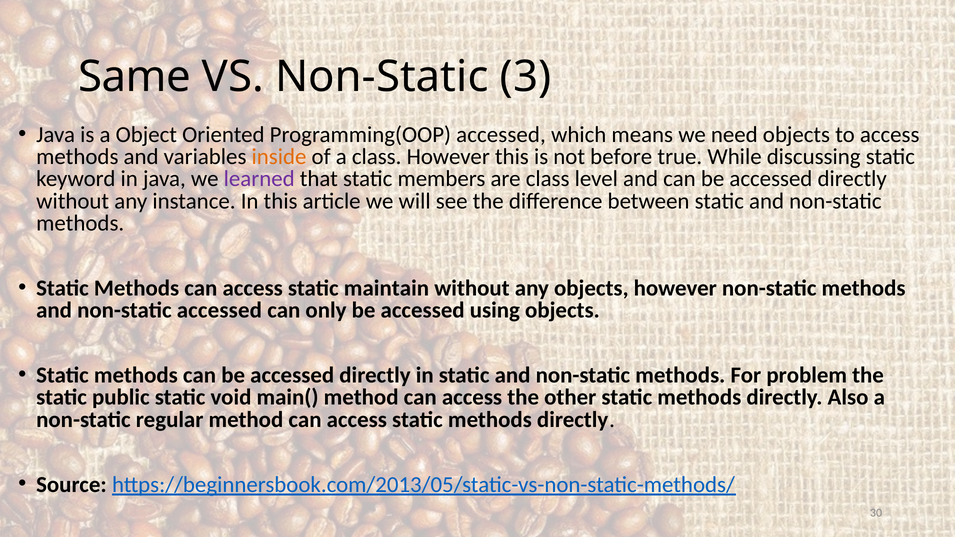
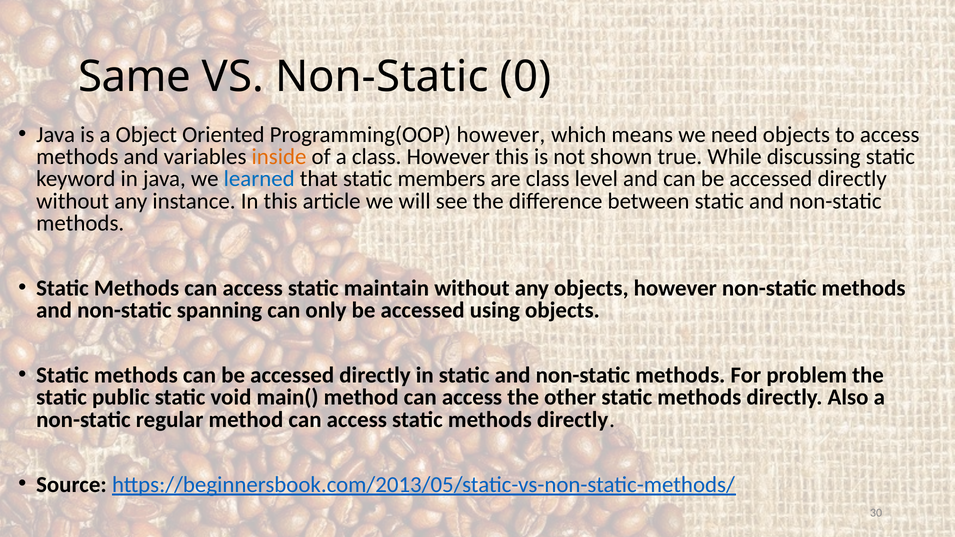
3: 3 -> 0 (526, 77)
Programming(OOP accessed: accessed -> however (501, 135)
before: before -> shown (621, 157)
learned colour: purple -> blue (259, 179)
non-static accessed: accessed -> spanning (219, 310)
